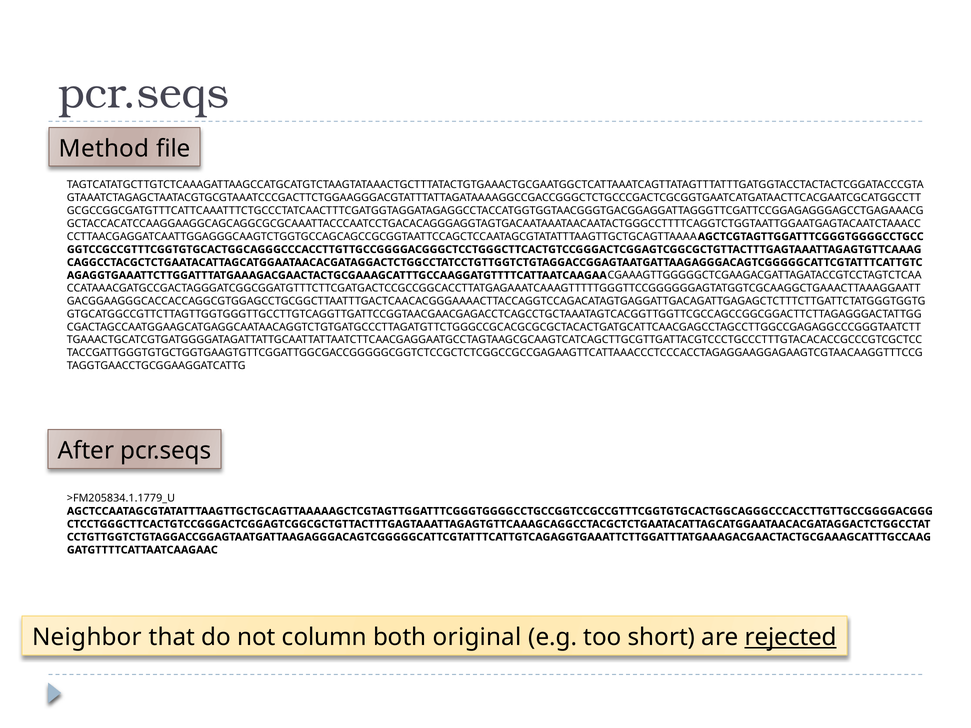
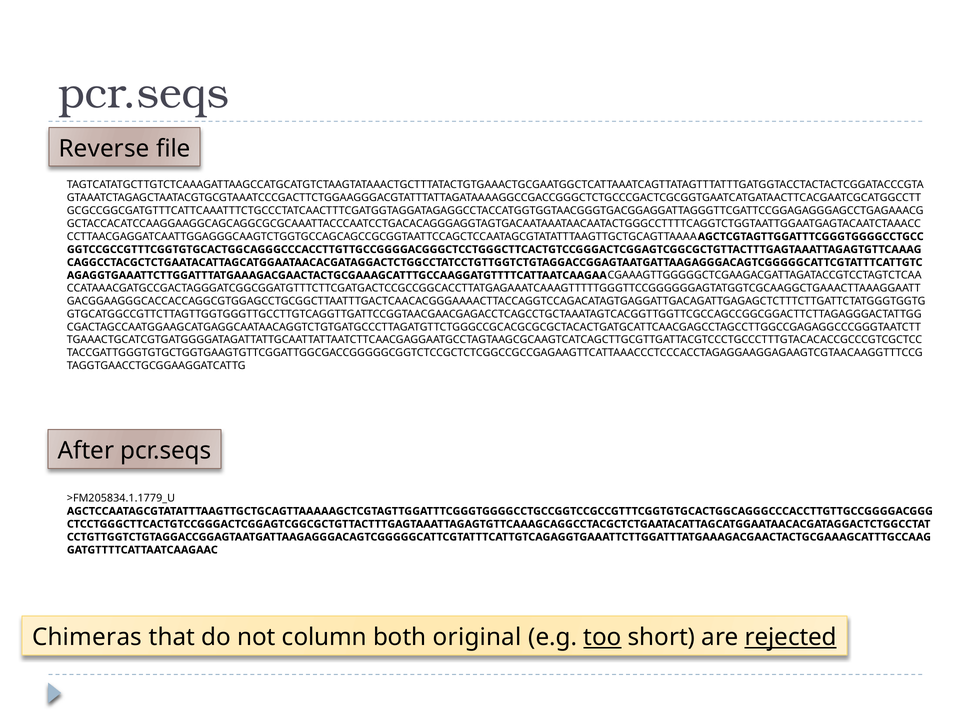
Method: Method -> Reverse (104, 149)
Neighbor: Neighbor -> Chimeras (87, 637)
too underline: none -> present (602, 637)
